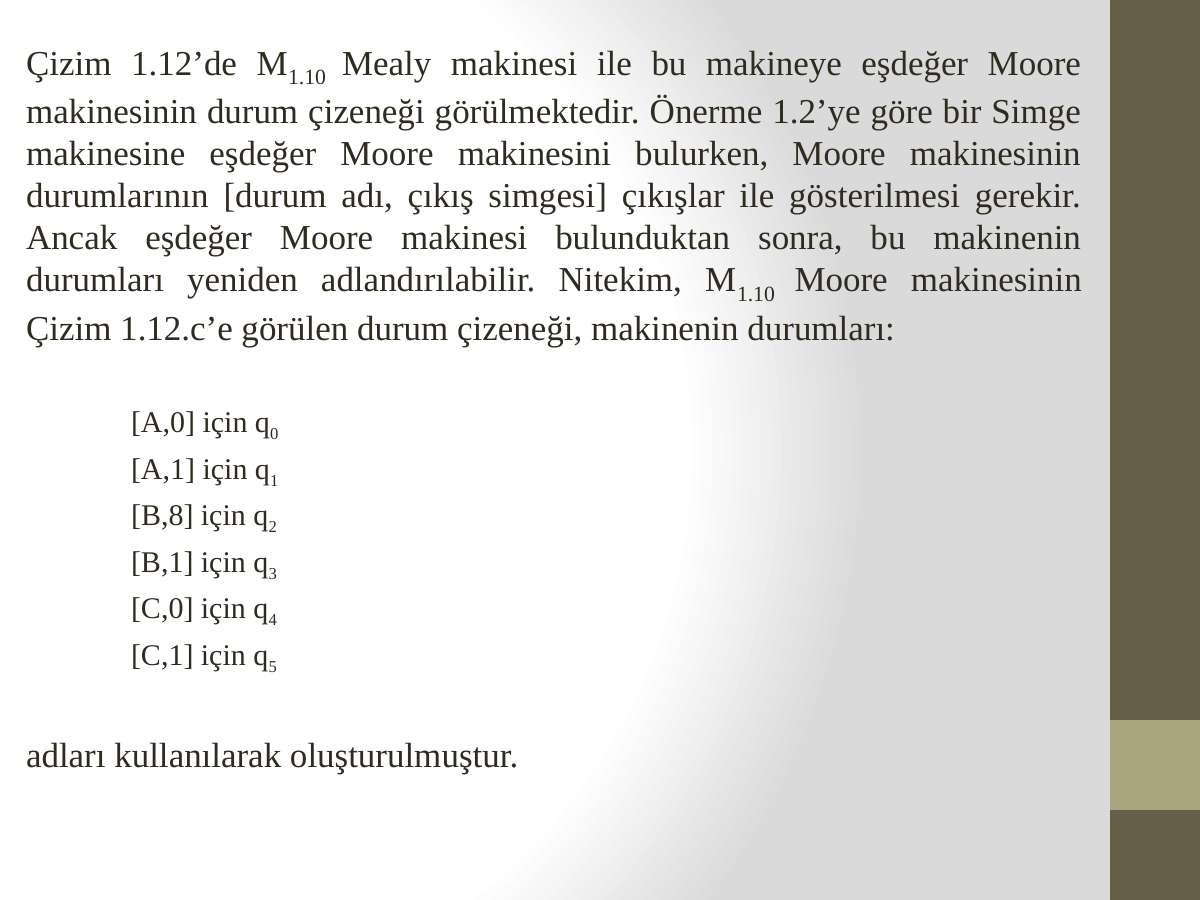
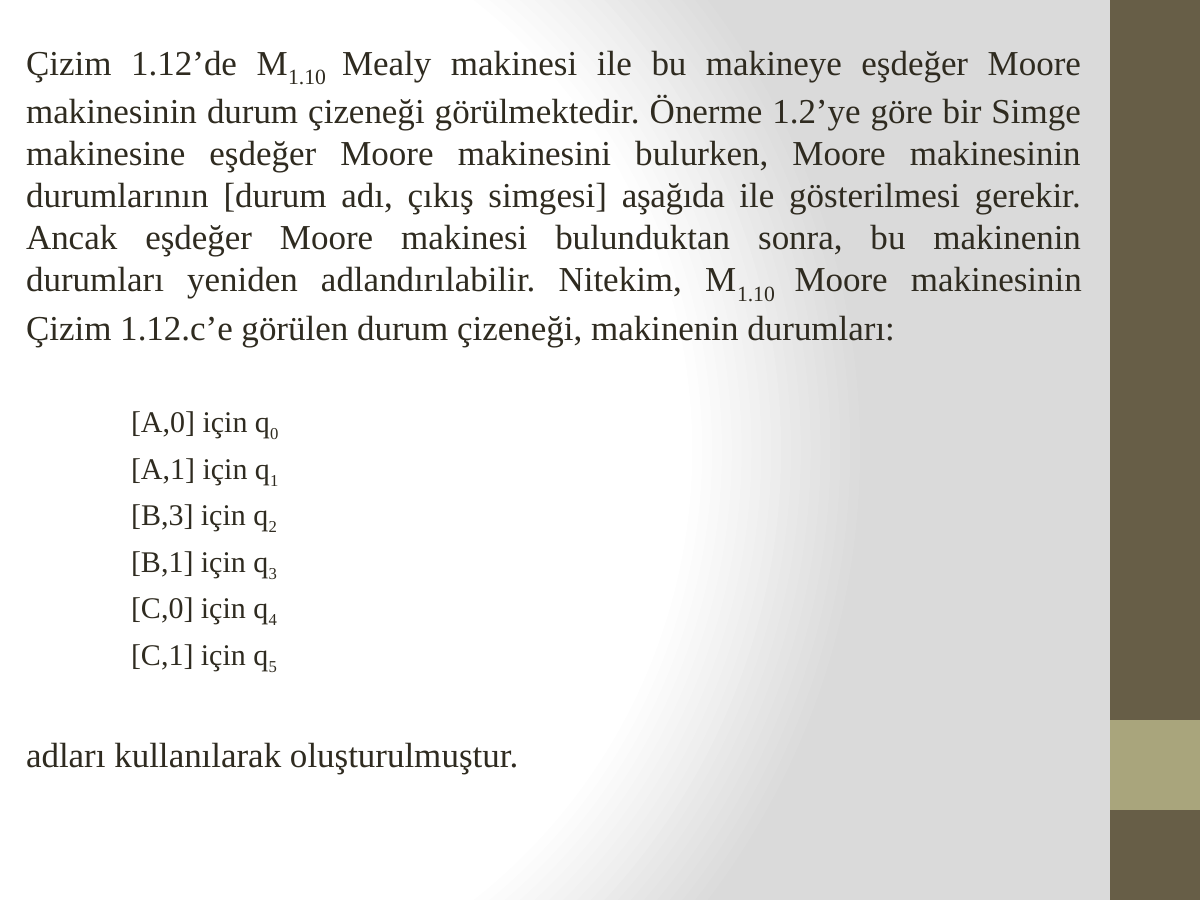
çıkışlar: çıkışlar -> aşağıda (673, 196)
B,8: B,8 -> B,3 (162, 516)
